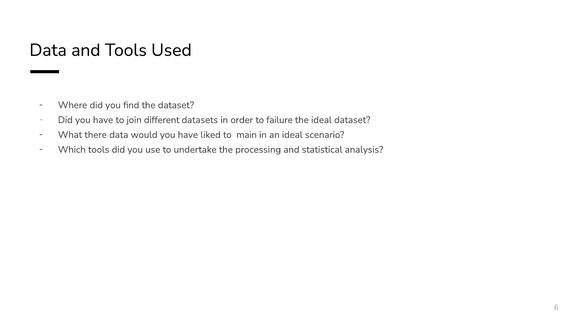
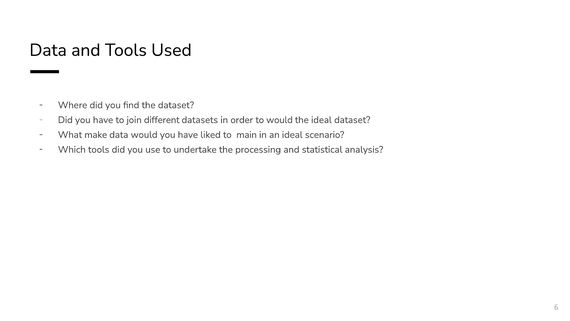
to failure: failure -> would (280, 120)
there: there -> make (96, 135)
